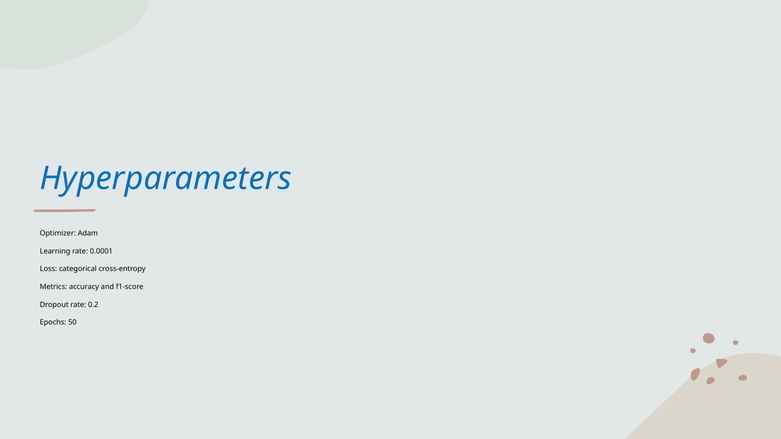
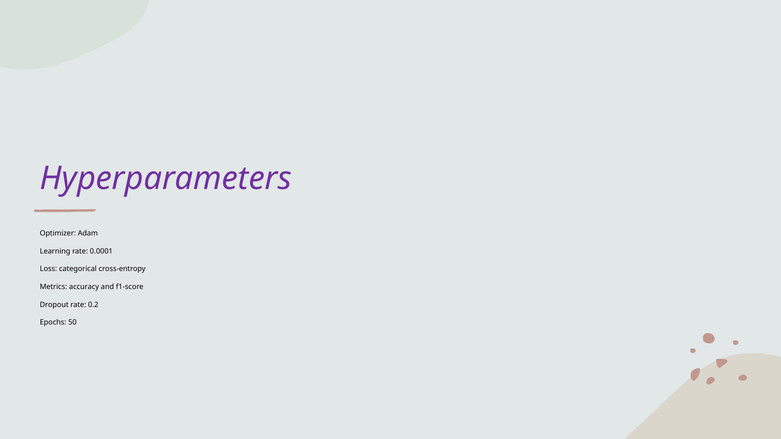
Hyperparameters colour: blue -> purple (166, 178)
